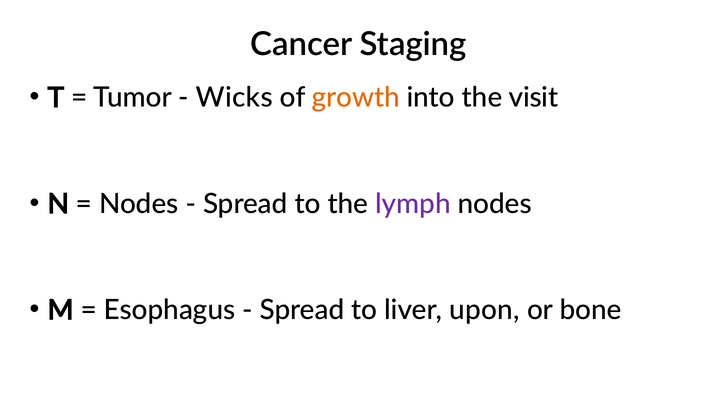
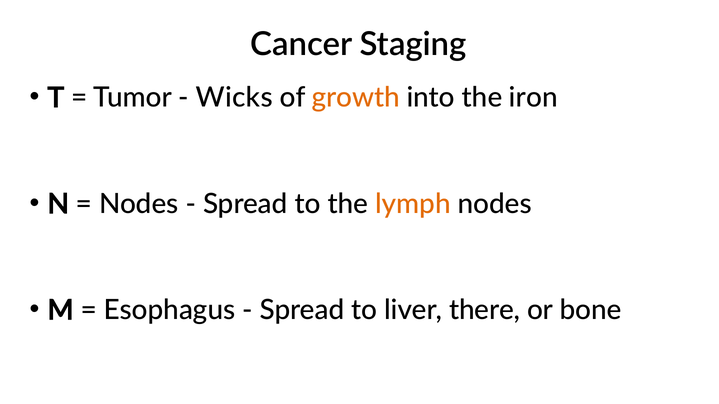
visit: visit -> iron (533, 98)
lymph colour: purple -> orange (413, 204)
upon: upon -> there (485, 310)
